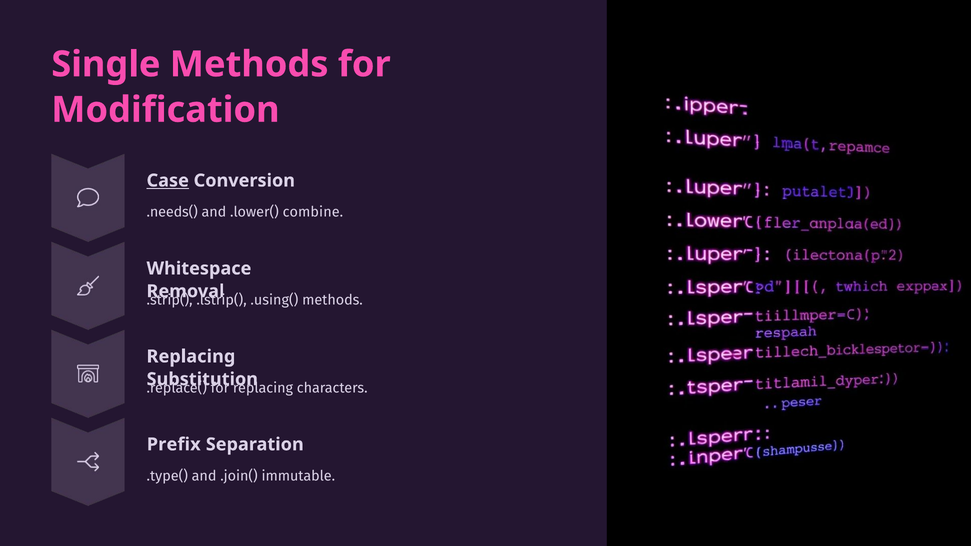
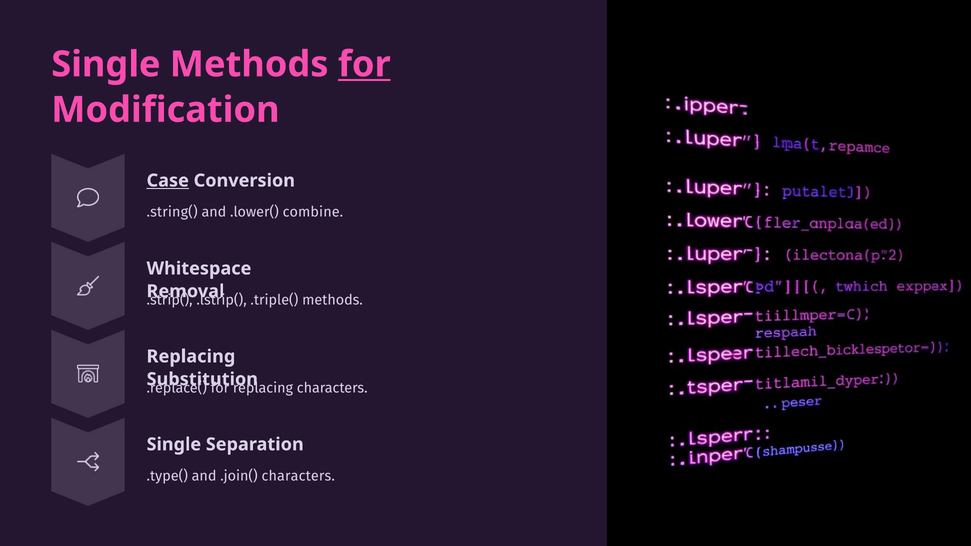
for underline: none -> present (364, 64)
.needs(: .needs( -> .string( (172, 212)
.using(: .using( -> .triple( (274, 300)
Prefix: Prefix -> Single (174, 445)
.join( immutable: immutable -> characters (298, 476)
